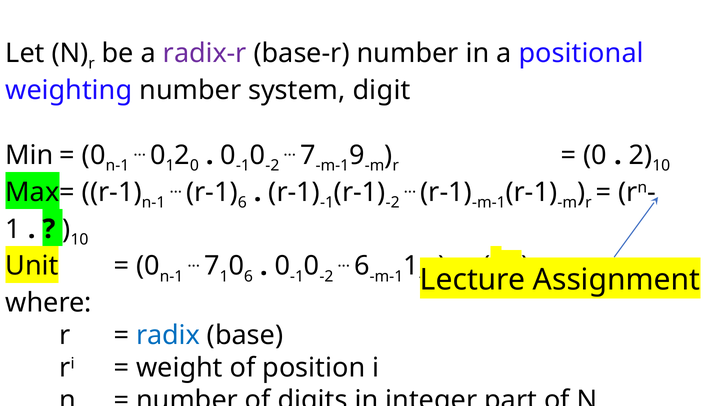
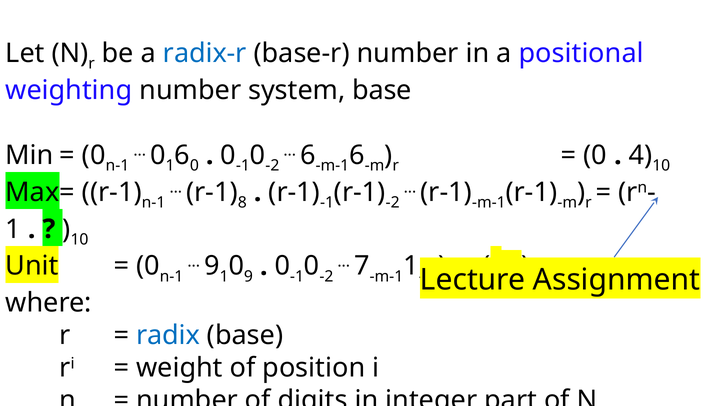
radix-r colour: purple -> blue (205, 53)
system digit: digit -> base (382, 90)
2: 2 -> 6 (182, 155)
7: 7 -> 6 (308, 155)
9: 9 -> 6 (357, 155)
2: 2 -> 4 (640, 155)
6: 6 -> 8 (242, 203)
7: 7 -> 9 (212, 266)
0 6: 6 -> 9 (248, 277)
6: 6 -> 7 (362, 266)
